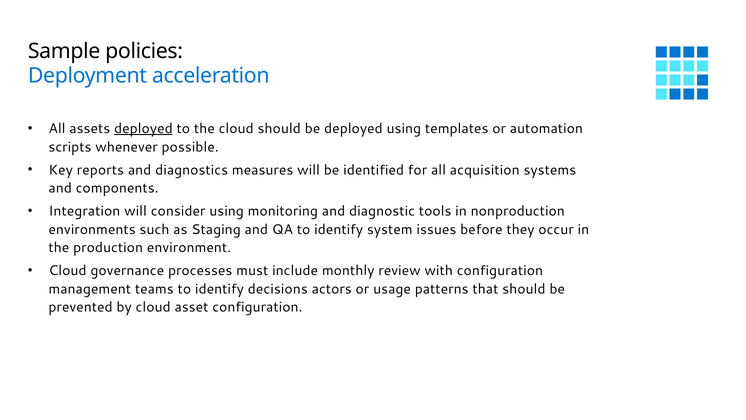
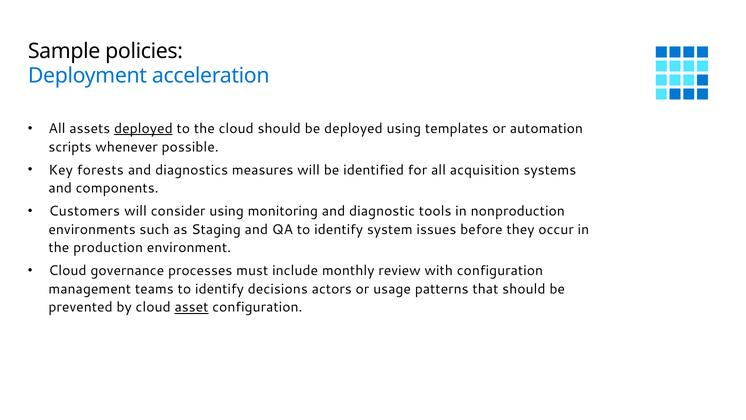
reports: reports -> forests (100, 170)
Integration: Integration -> Customers (84, 211)
asset underline: none -> present (191, 307)
